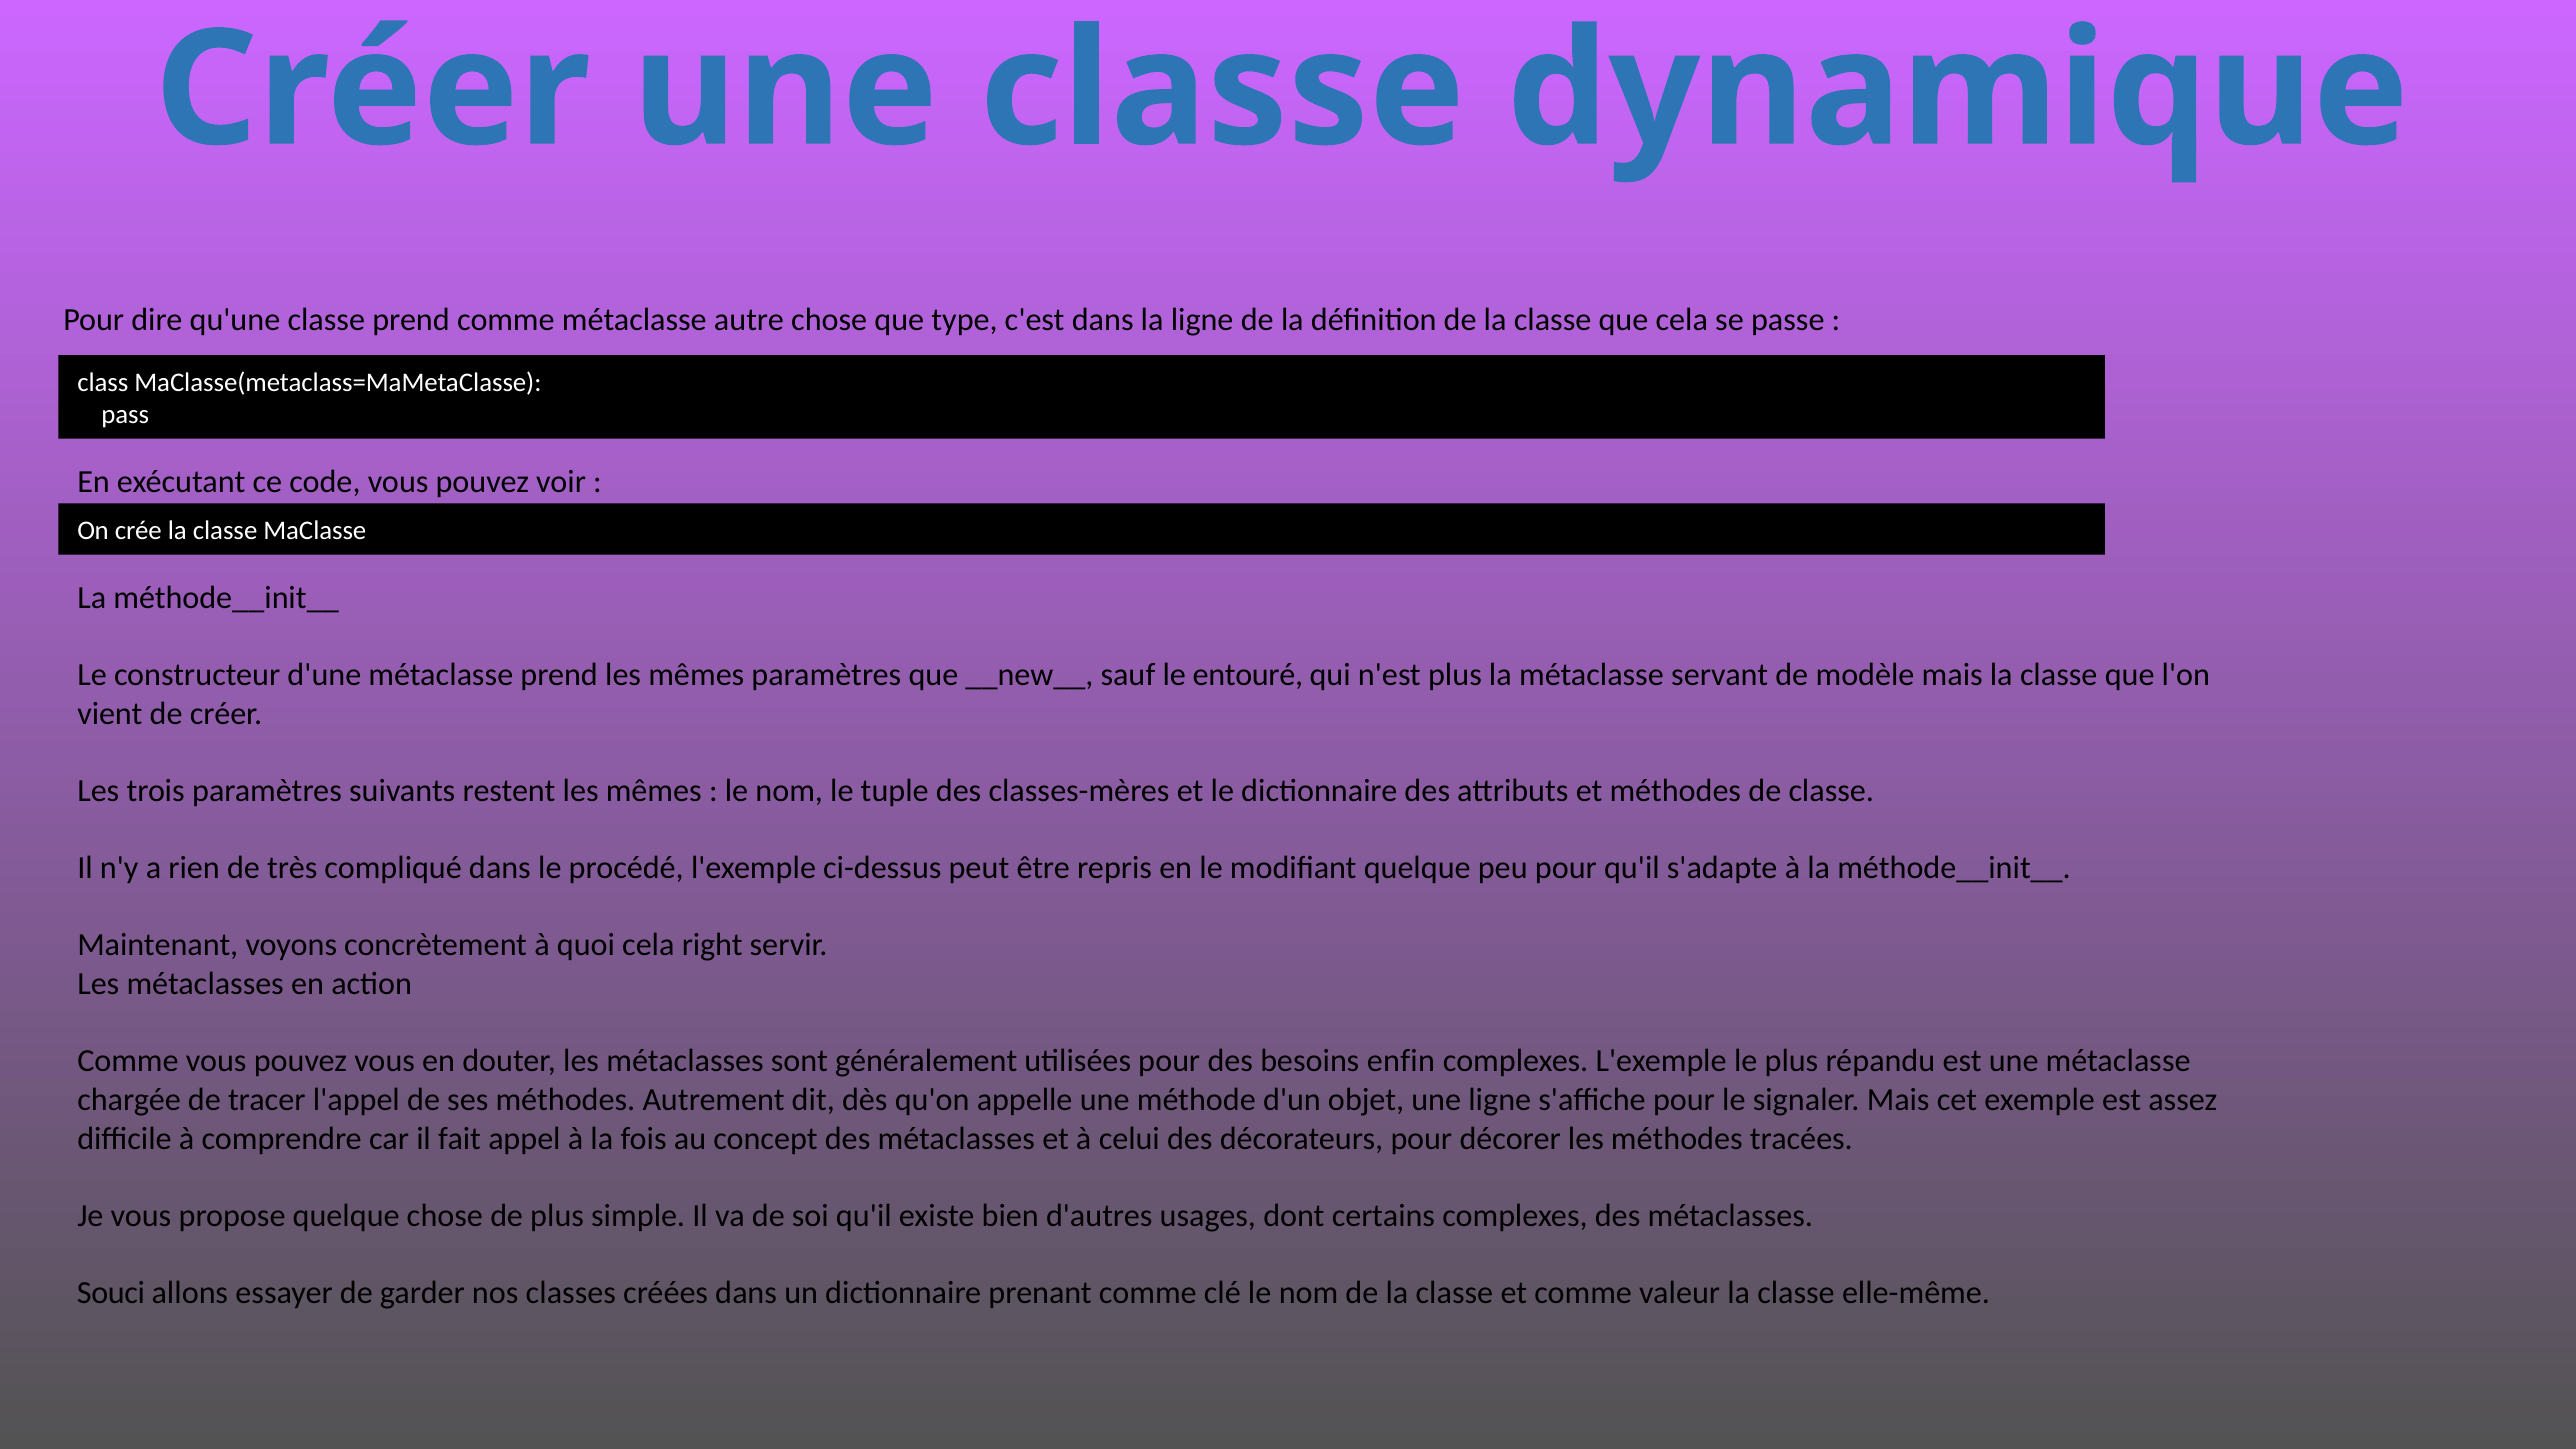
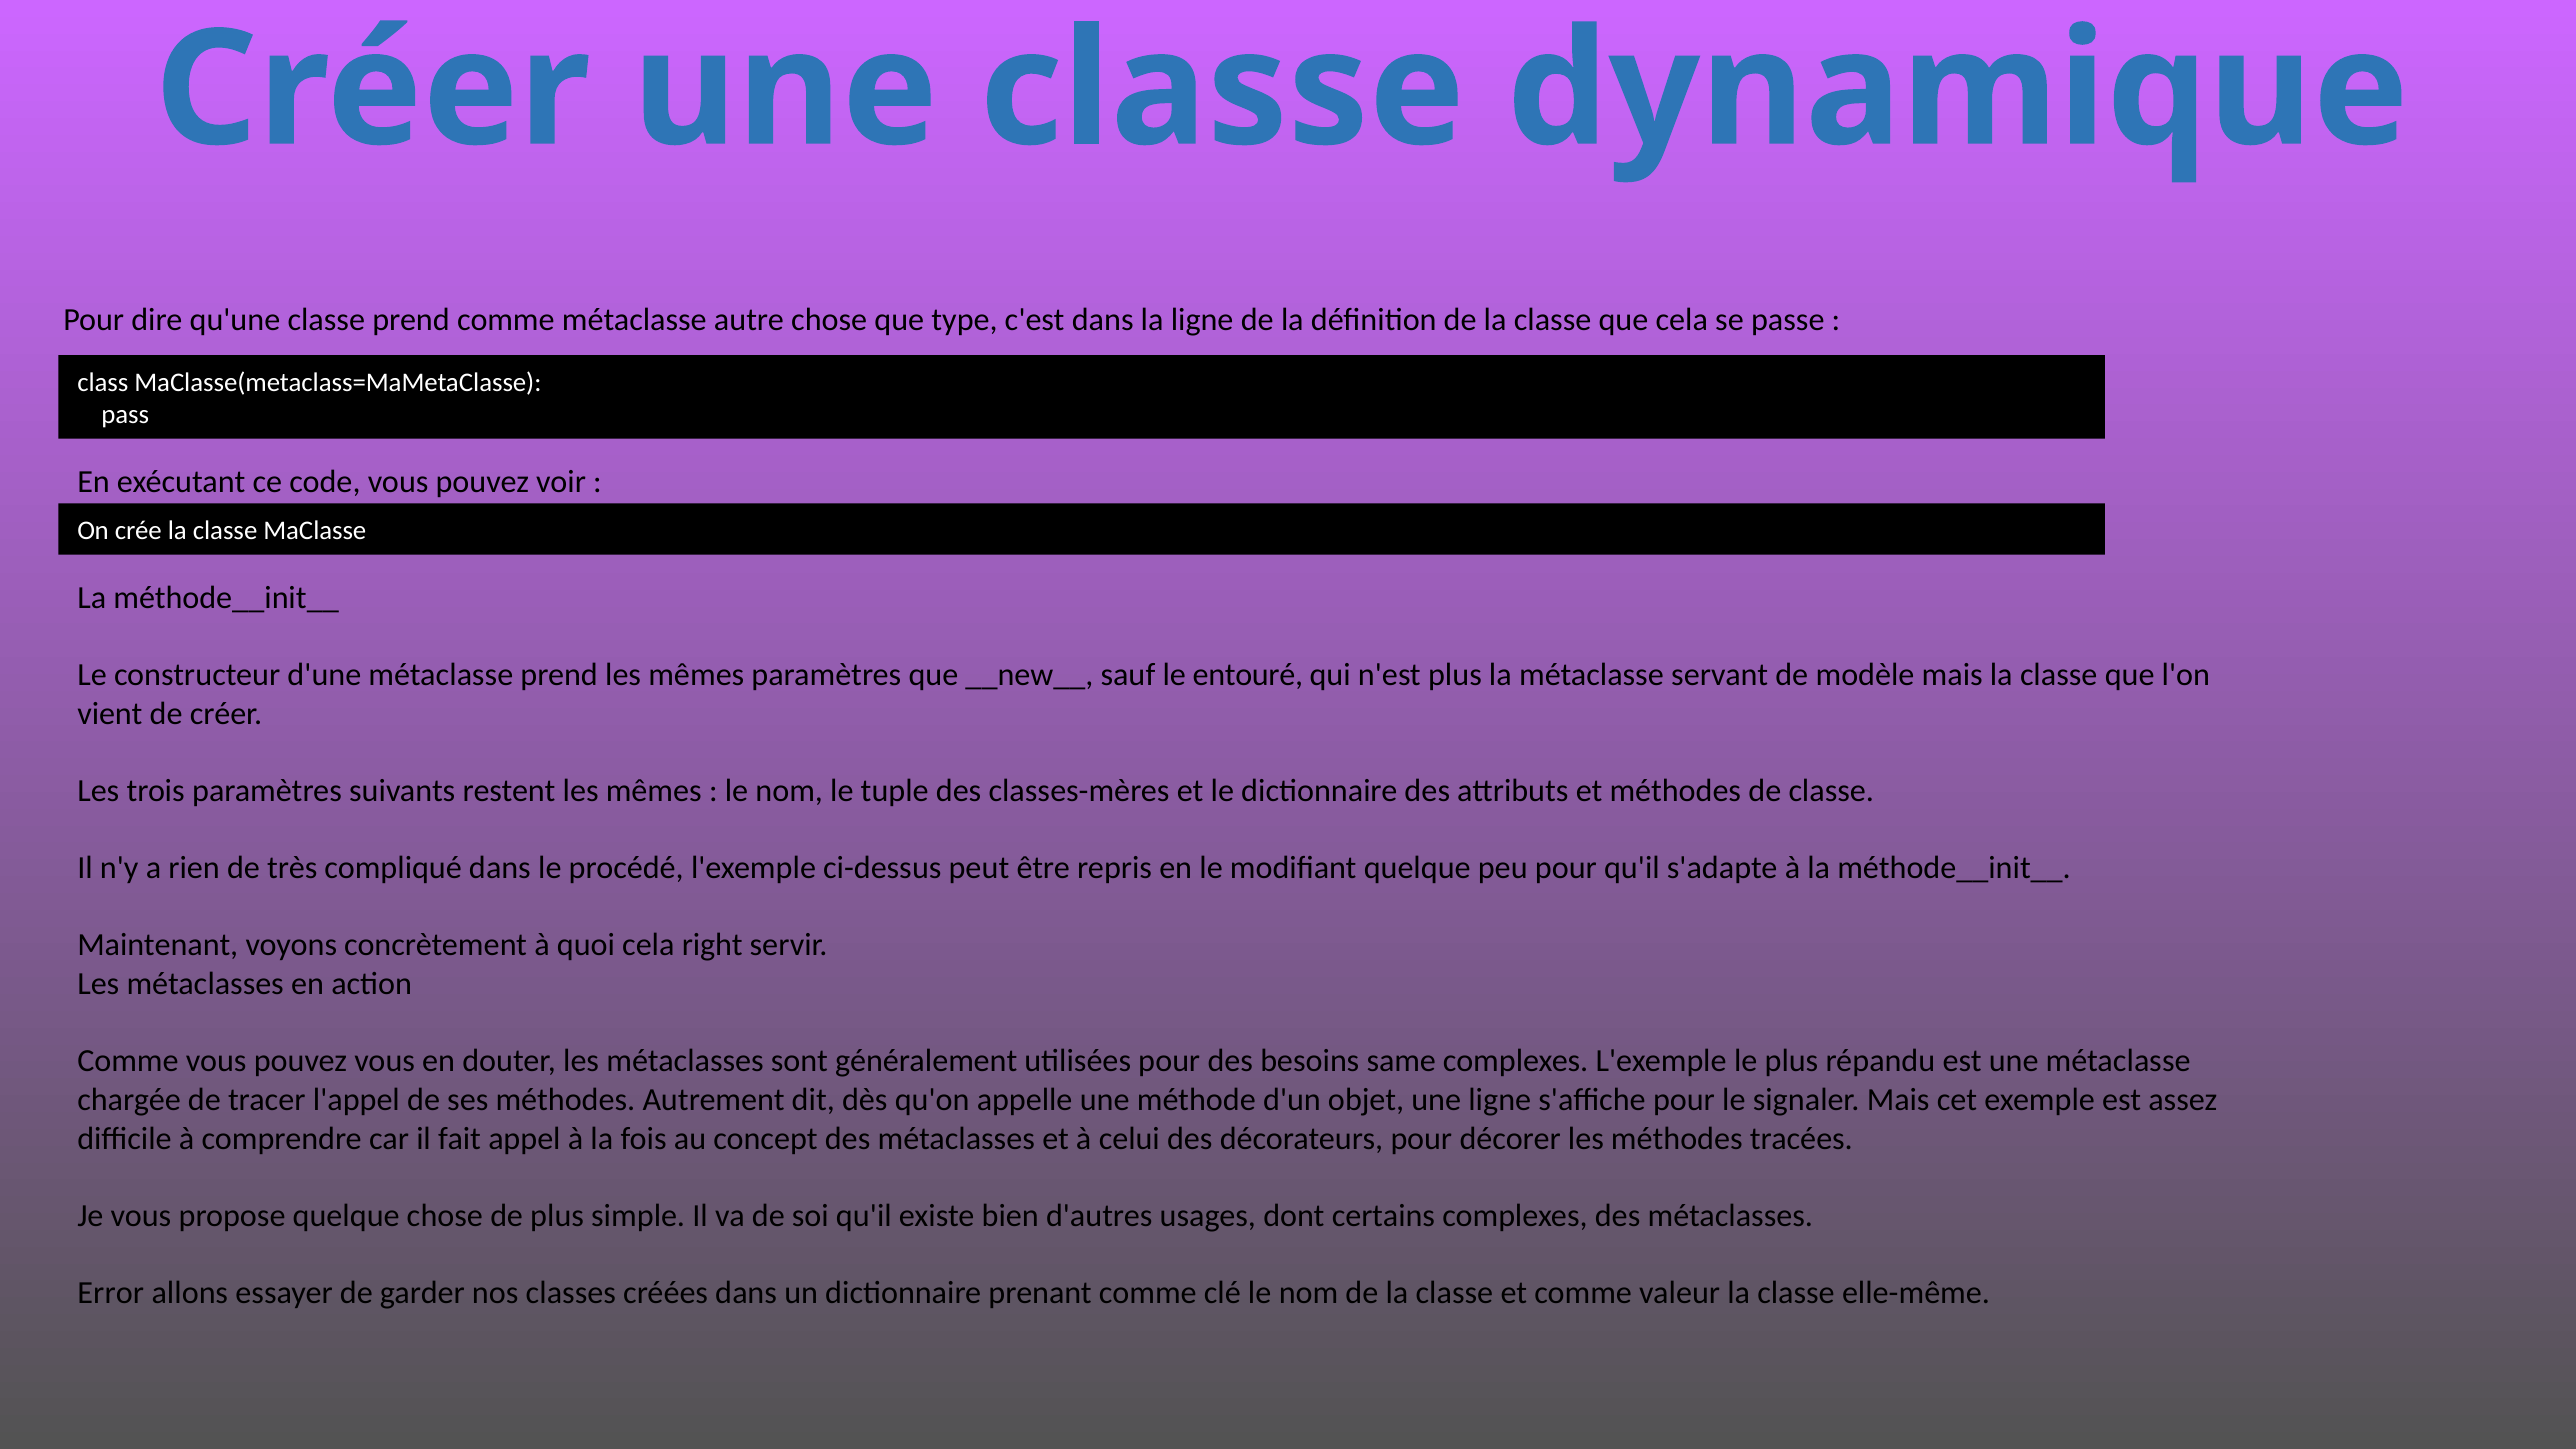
enfin: enfin -> same (1401, 1061)
Souci: Souci -> Error (111, 1293)
